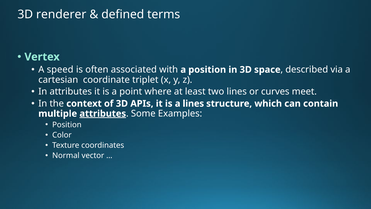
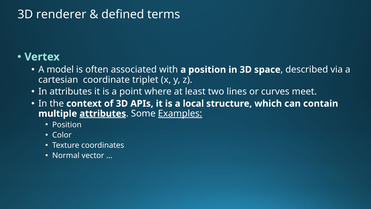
speed: speed -> model (60, 70)
a lines: lines -> local (193, 103)
Examples underline: none -> present (180, 113)
